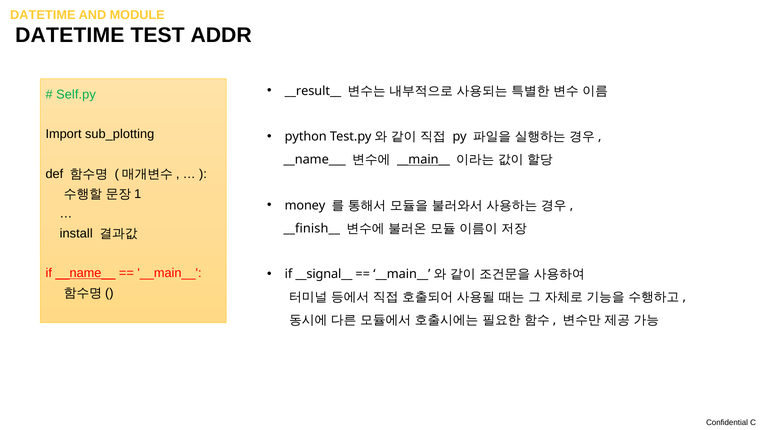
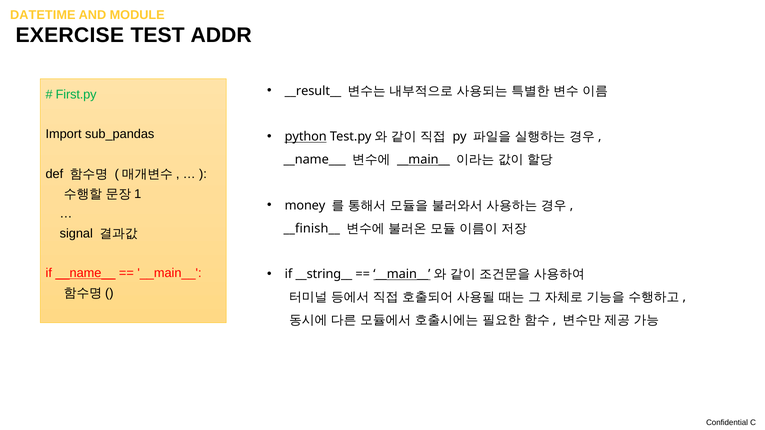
DATETIME: DATETIME -> EXERCISE (70, 35)
Self.py: Self.py -> First.py (76, 95)
sub_plotting: sub_plotting -> sub_pandas (120, 134)
python underline: none -> present (306, 137)
install: install -> signal (76, 234)
__signal__: __signal__ -> __string__ (324, 274)
__main__ underline: none -> present (402, 274)
